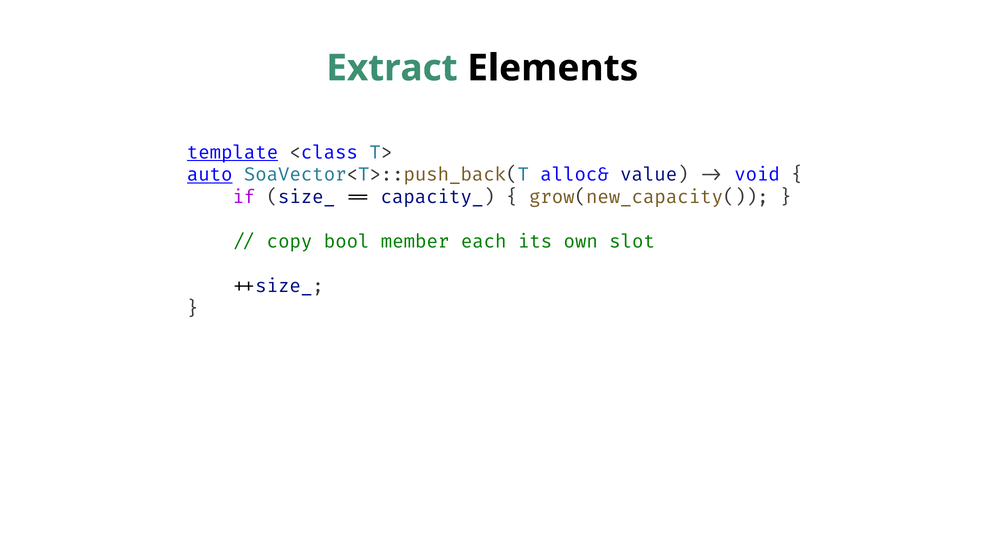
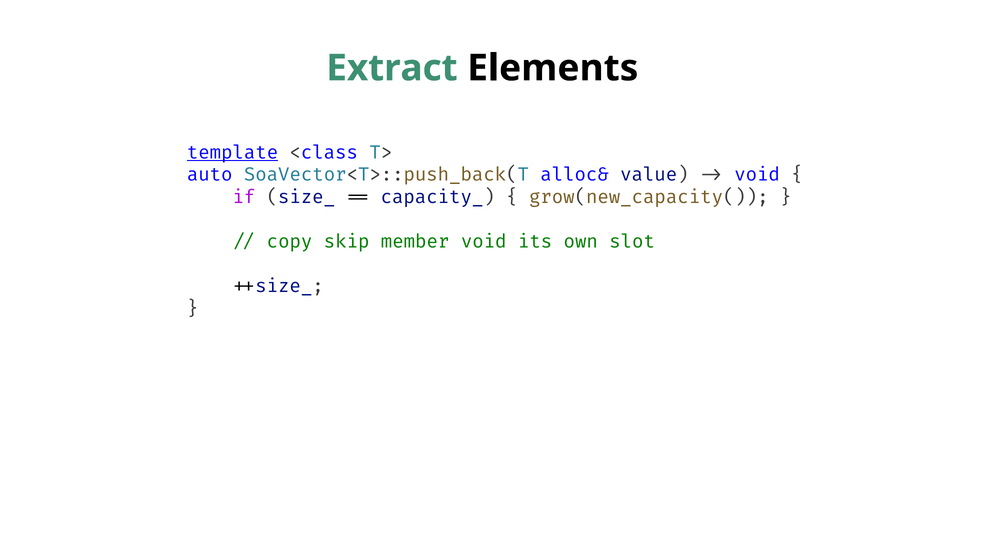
auto underline: present -> none (210, 175)
bool: bool -> skip (347, 242)
member each: each -> void (484, 242)
